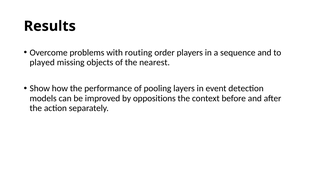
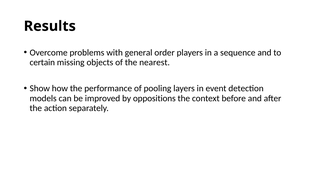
routing: routing -> general (139, 53)
played: played -> certain (42, 63)
